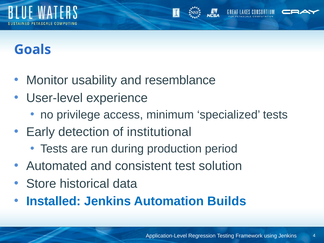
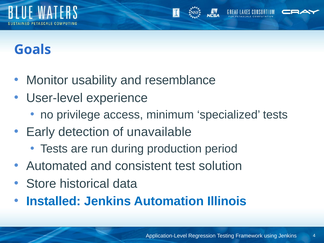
institutional: institutional -> unavailable (159, 132)
Builds: Builds -> Illinois (227, 201)
